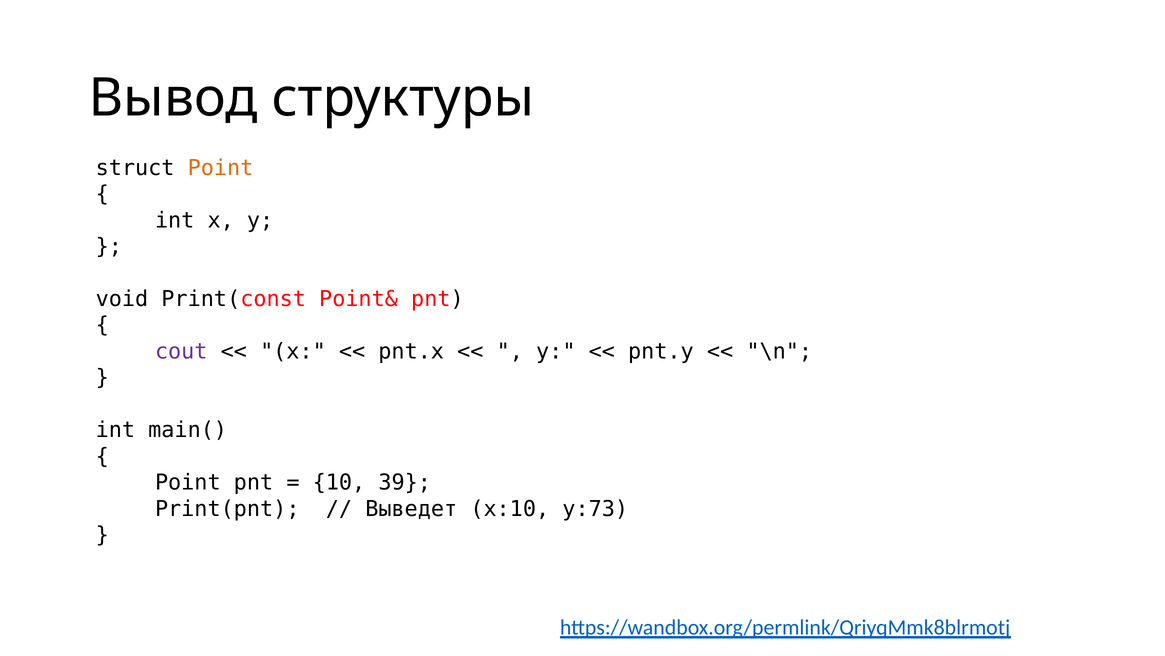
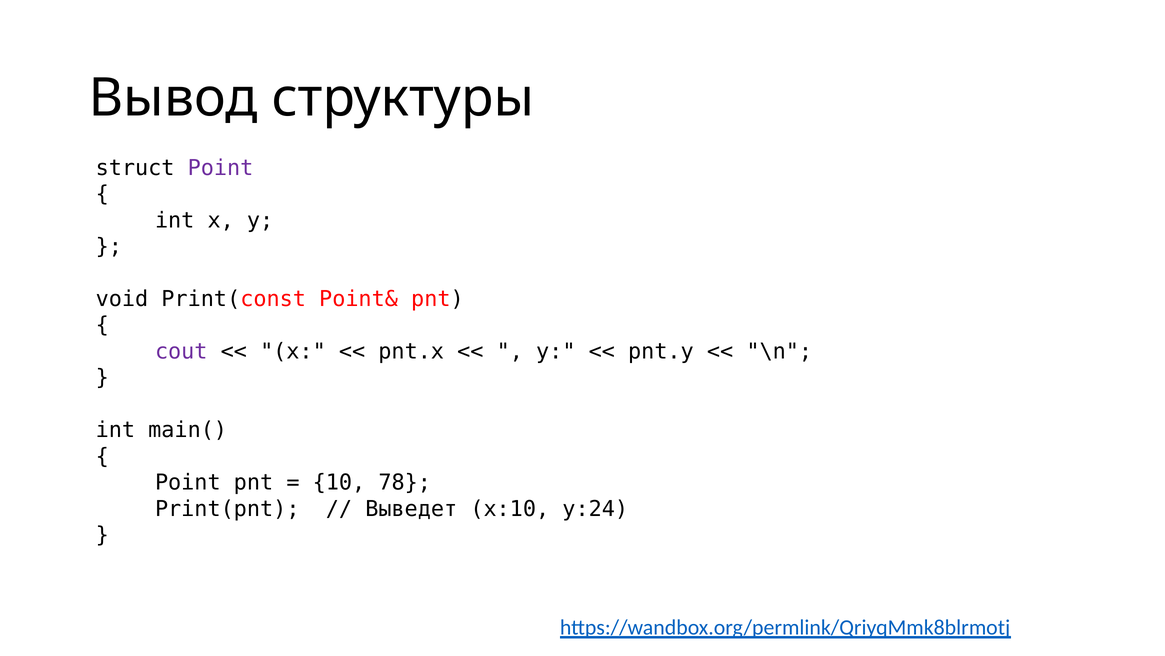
Point colour: orange -> purple (221, 168)
39: 39 -> 78 (405, 482)
y:73: y:73 -> y:24 (595, 508)
